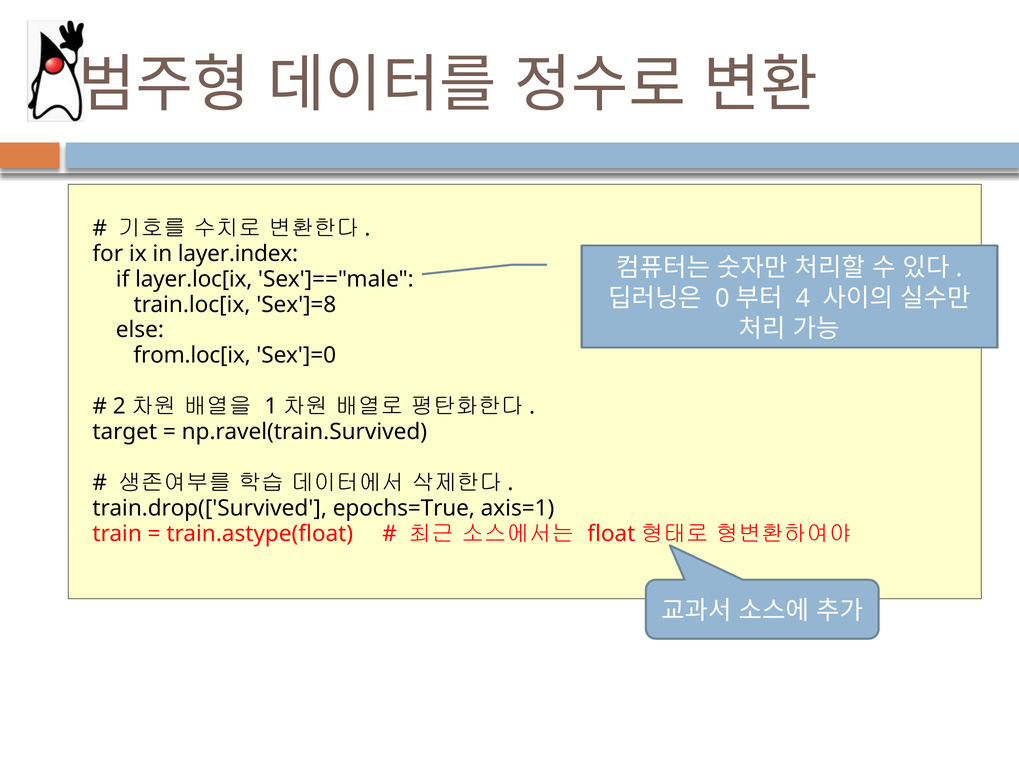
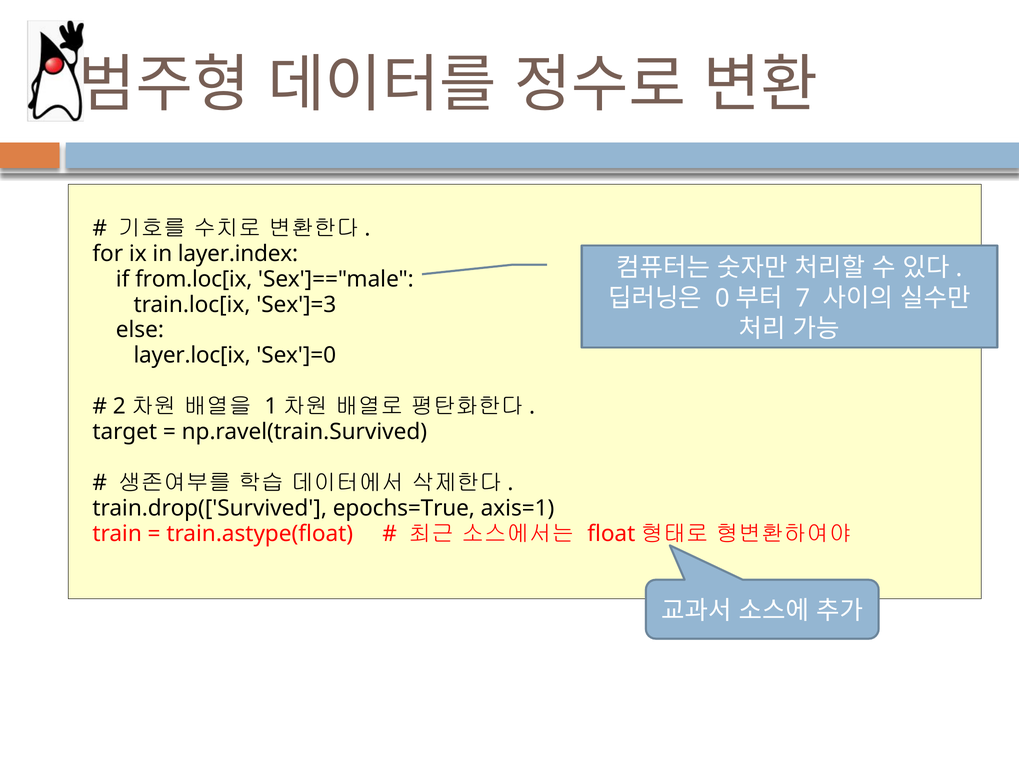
layer.loc[ix: layer.loc[ix -> from.loc[ix (194, 279)
4: 4 -> 7 (803, 298)
Sex']=8: Sex']=8 -> Sex']=3 (296, 305)
from.loc[ix: from.loc[ix -> layer.loc[ix (192, 356)
